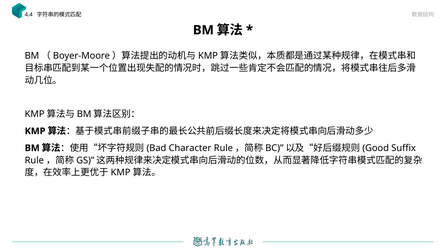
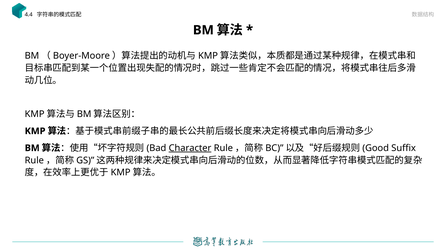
Character underline: none -> present (190, 148)
